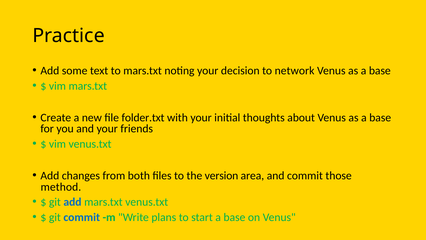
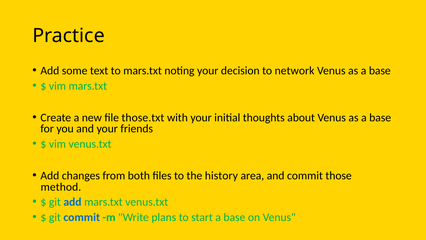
folder.txt: folder.txt -> those.txt (143, 117)
version: version -> history (221, 175)
